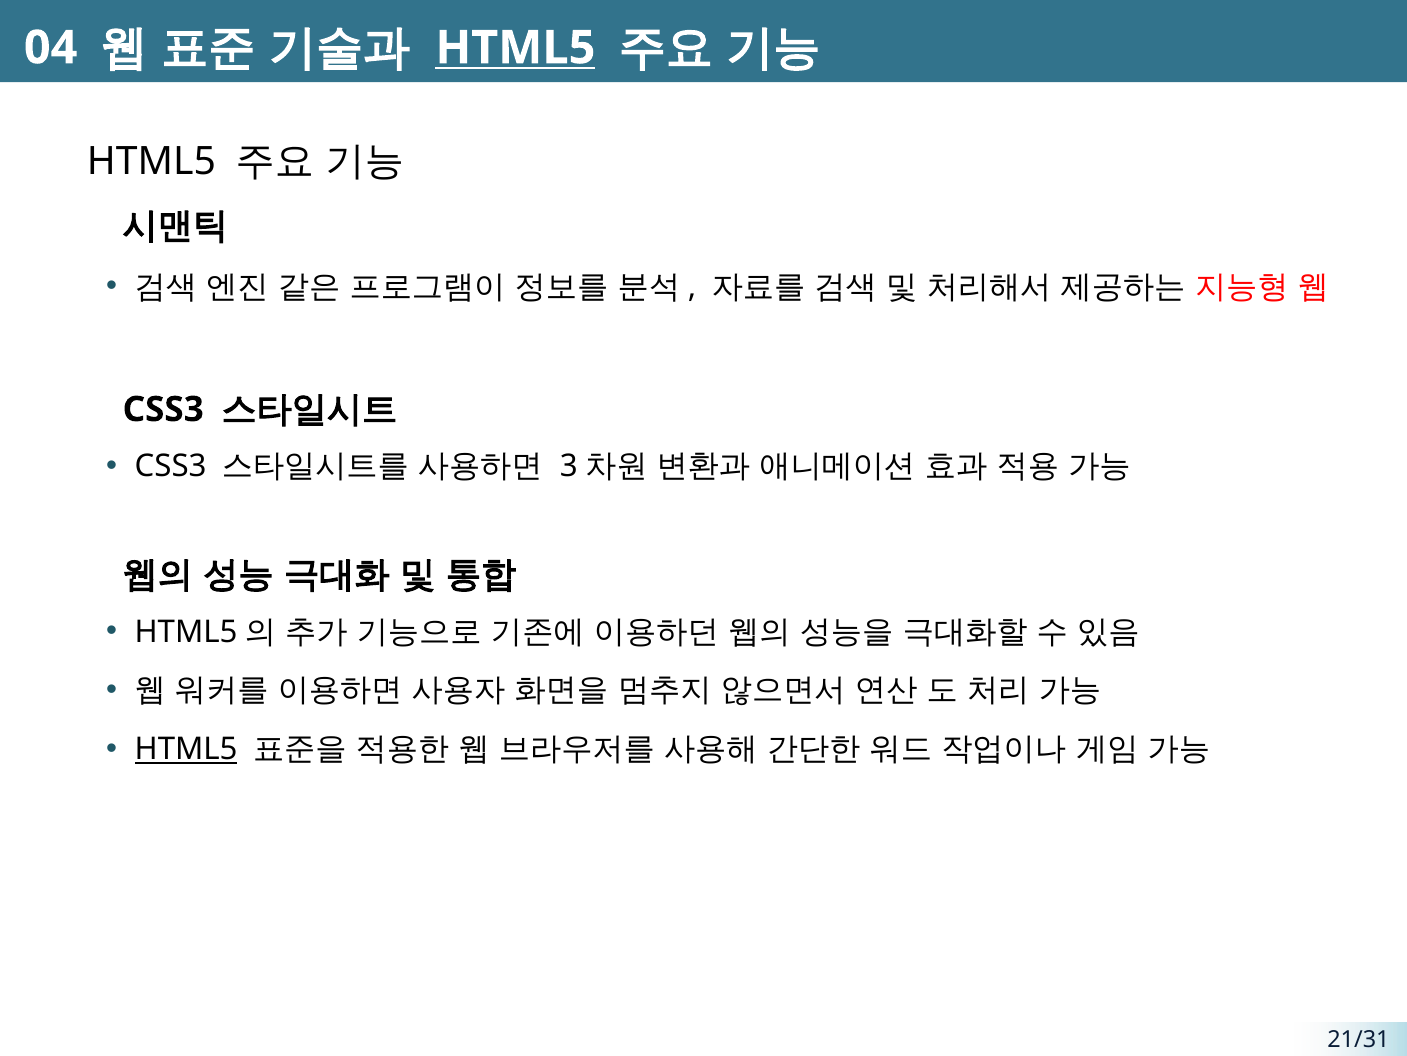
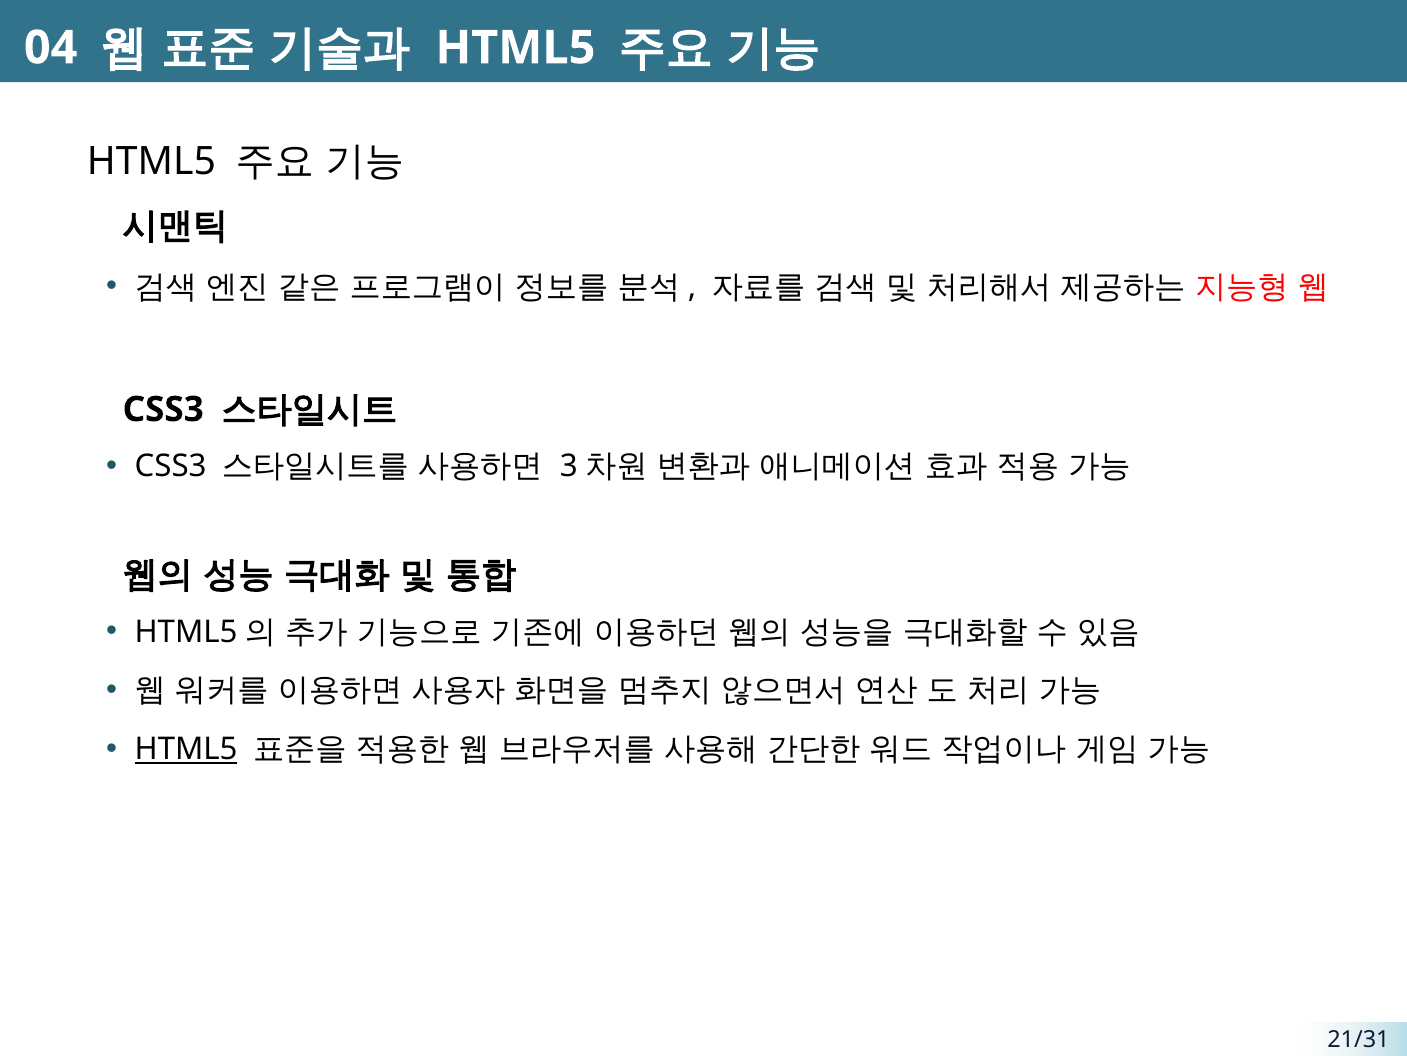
HTML5 underline: present -> none (515, 48)
